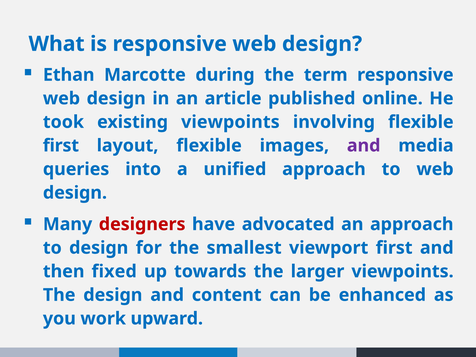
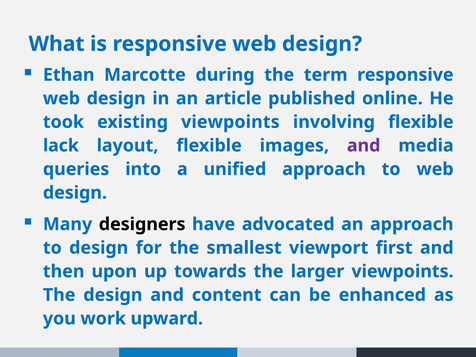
first: first -> lack (61, 146)
designers colour: red -> black (142, 224)
fixed: fixed -> upon (114, 271)
